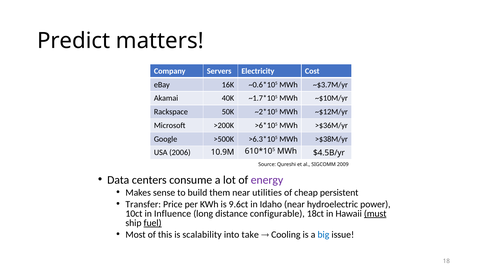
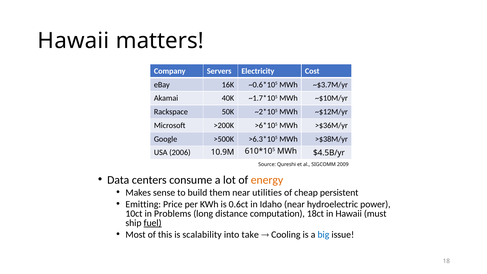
Predict: Predict -> Hawaii (73, 41)
energy colour: purple -> orange (267, 180)
Transfer: Transfer -> Emitting (143, 204)
9.6ct: 9.6ct -> 0.6ct (238, 204)
Influence: Influence -> Problems (173, 213)
configurable: configurable -> computation (277, 213)
must underline: present -> none (375, 213)
